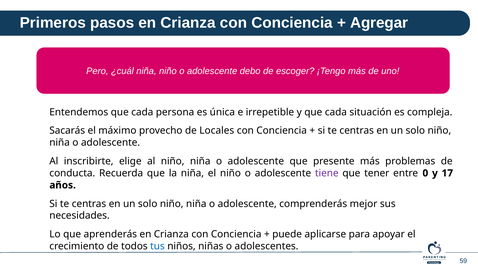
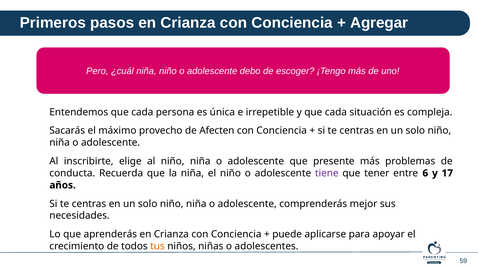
Locales: Locales -> Afecten (217, 131)
0: 0 -> 6 (425, 173)
tus colour: blue -> orange (157, 246)
